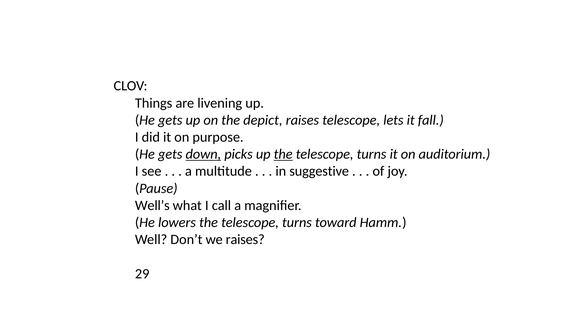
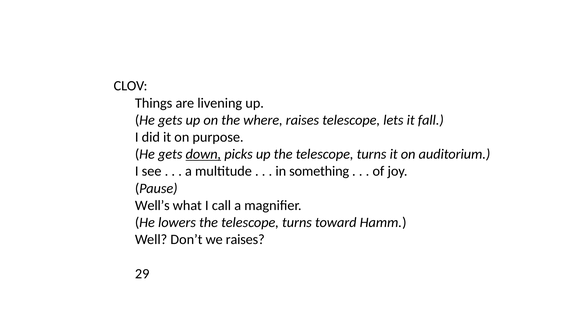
depict: depict -> where (263, 120)
the underline: present -> none (283, 154)
suggestive: suggestive -> something (319, 171)
